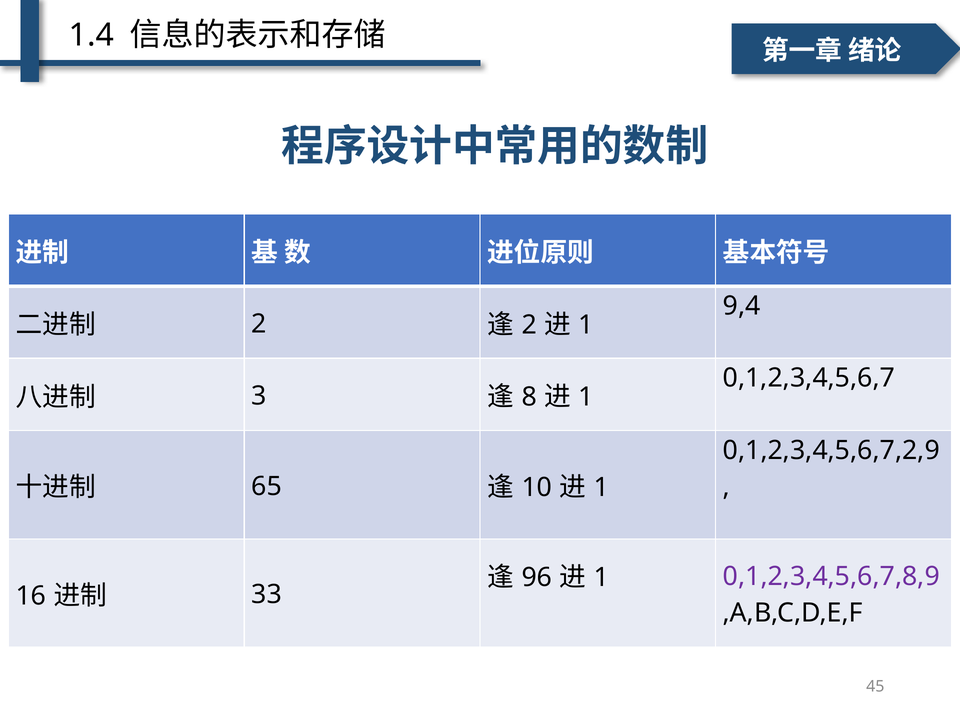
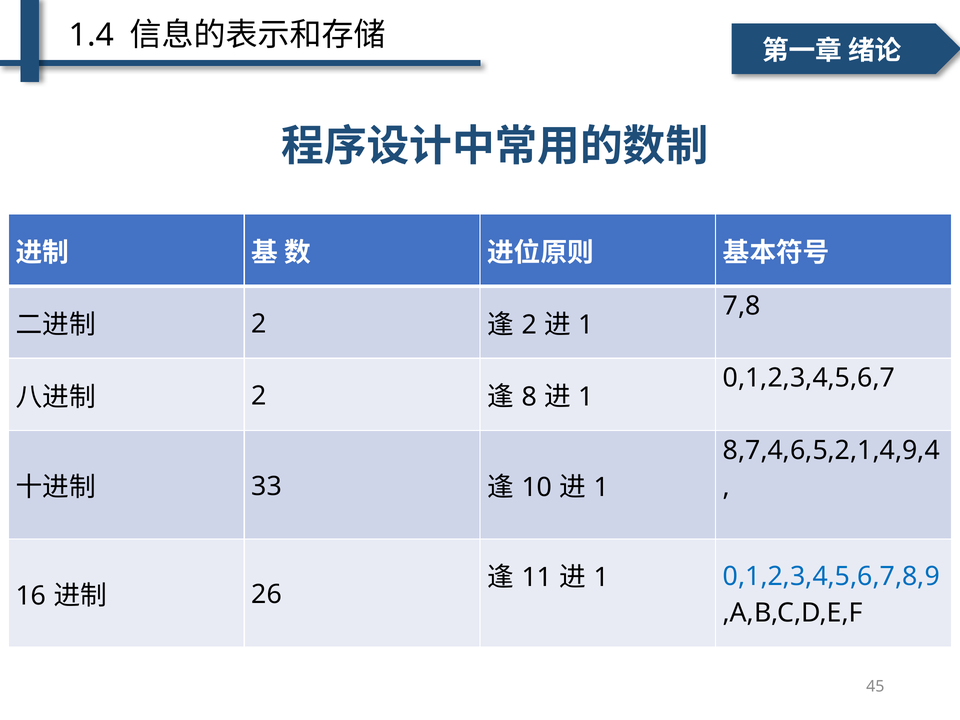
9,4: 9,4 -> 7,8 (742, 306)
3: 3 -> 2 (259, 396)
0,1,2,3,4,5,6,7,2,9: 0,1,2,3,4,5,6,7,2,9 -> 8,7,4,6,5,2,1,4,9,4 (831, 450)
65: 65 -> 33 (267, 486)
96: 96 -> 11 (537, 578)
0,1,2,3,4,5,6,7,8,9 colour: purple -> blue (831, 576)
33: 33 -> 26 (267, 595)
